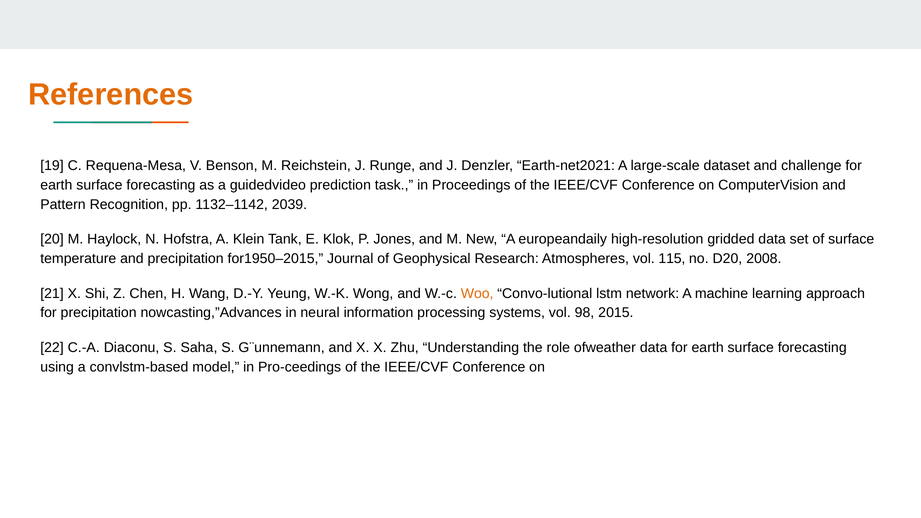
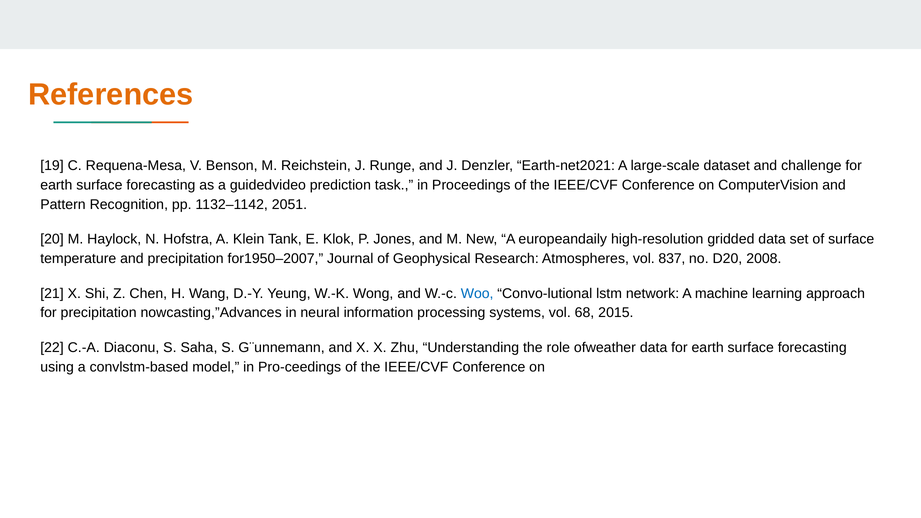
2039: 2039 -> 2051 (289, 205)
for1950–2015: for1950–2015 -> for1950–2007 (275, 259)
115: 115 -> 837 (672, 259)
Woo colour: orange -> blue (477, 293)
98: 98 -> 68 (584, 313)
